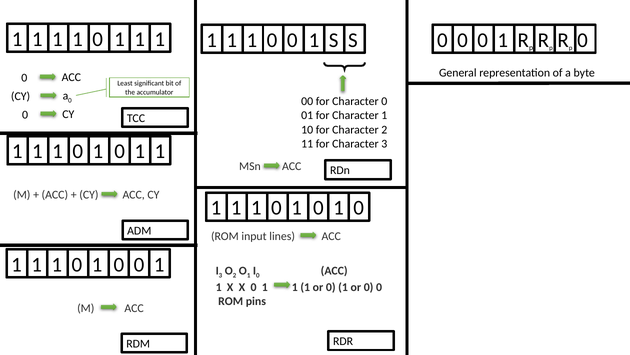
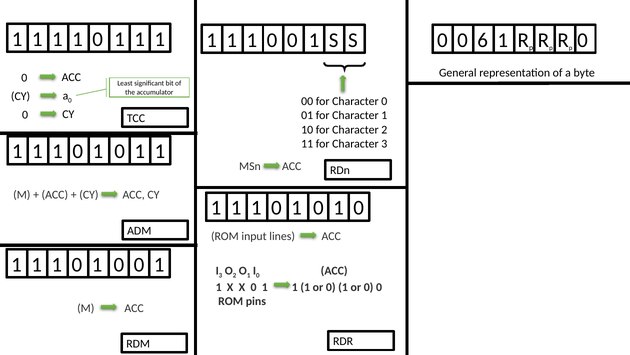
0 0 0: 0 -> 6 (483, 40)
